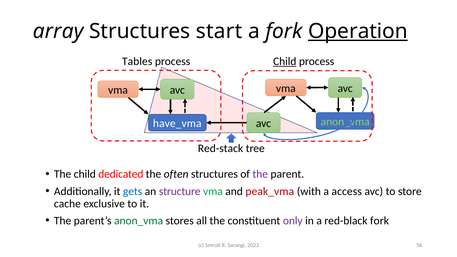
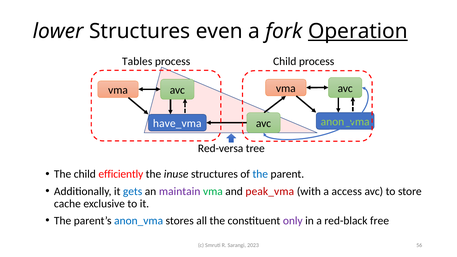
array: array -> lower (58, 31)
start: start -> even (219, 31)
Child underline: present -> none (285, 61)
Red-stack: Red-stack -> Red-versa (221, 149)
dedicated: dedicated -> efficiently (121, 174)
often: often -> inuse (176, 174)
the colour: purple -> blue (260, 174)
structure: structure -> maintain (180, 191)
anon_vma colour: green -> blue (139, 221)
red-black fork: fork -> free (380, 221)
